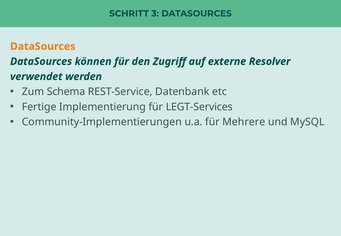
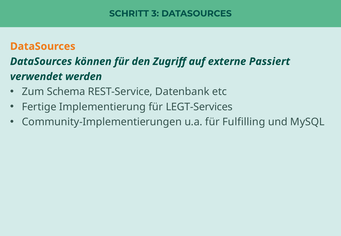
Resolver: Resolver -> Passiert (270, 62)
Mehrere: Mehrere -> Fulfilling (244, 122)
